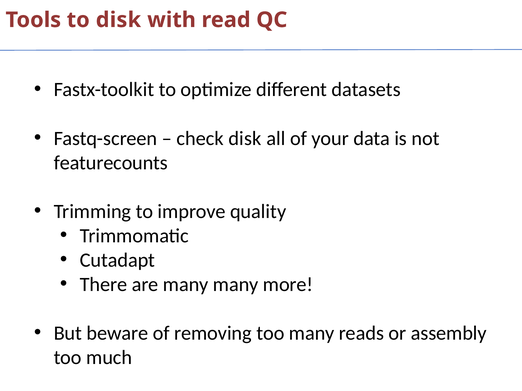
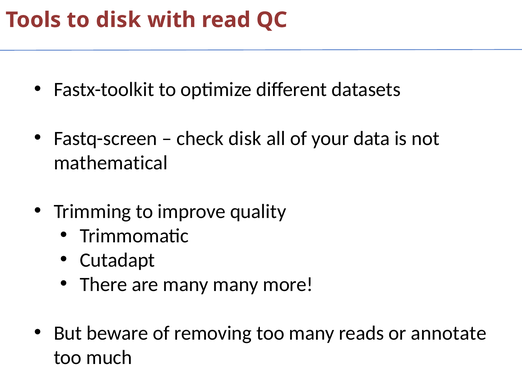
featurecounts: featurecounts -> mathematical (111, 163)
assembly: assembly -> annotate (449, 333)
